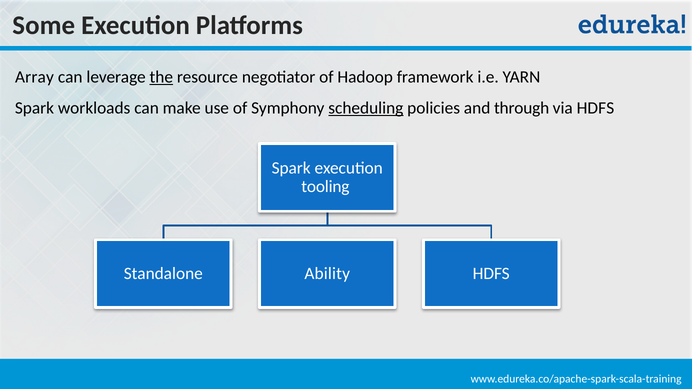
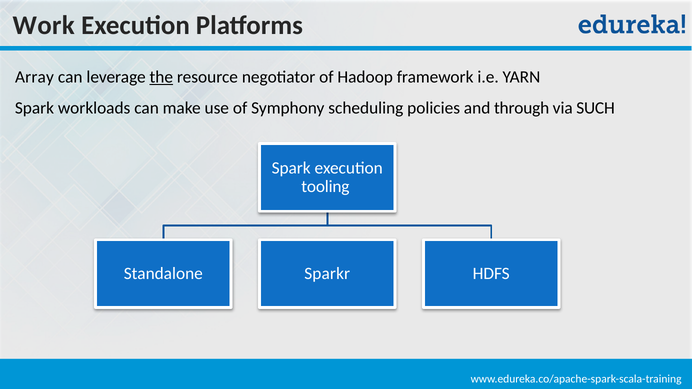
Some: Some -> Work (44, 25)
scheduling underline: present -> none (366, 108)
via HDFS: HDFS -> SUCH (596, 108)
Ability: Ability -> Sparkr (327, 274)
